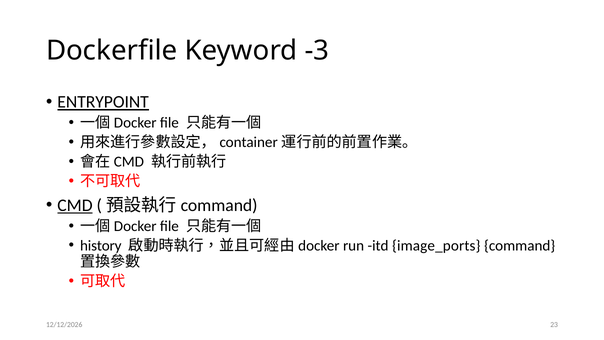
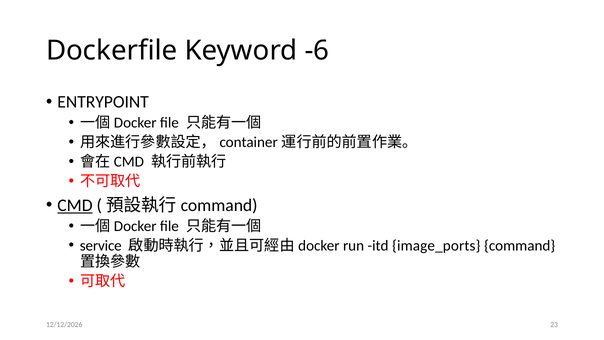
-3: -3 -> -6 (317, 51)
ENTRYPOINT underline: present -> none (103, 102)
history: history -> service (101, 245)
